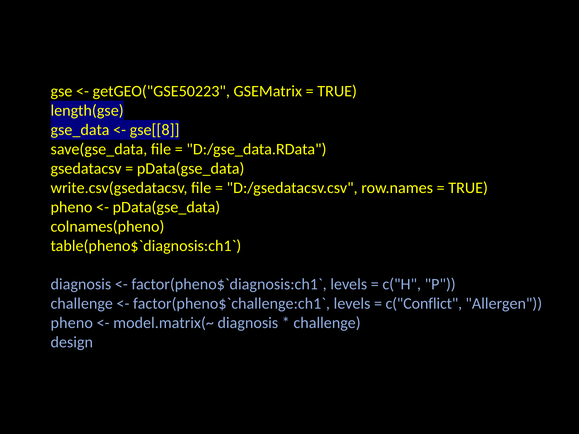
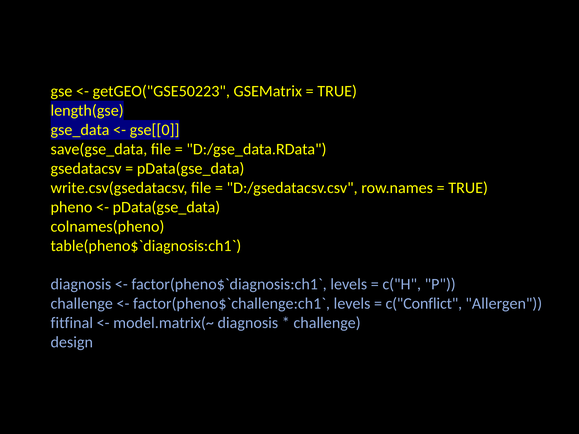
gse[[8: gse[[8 -> gse[[0 (155, 130)
pheno: pheno -> fitfinal (72, 323)
